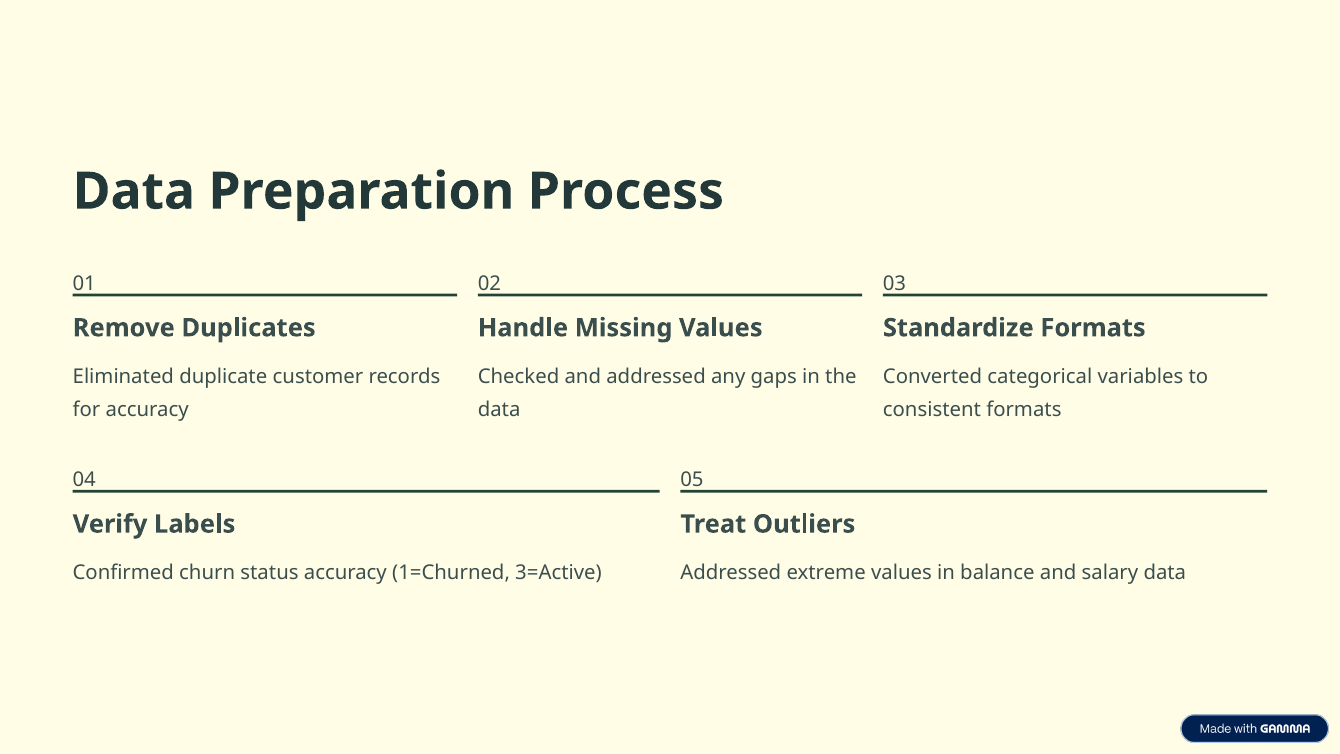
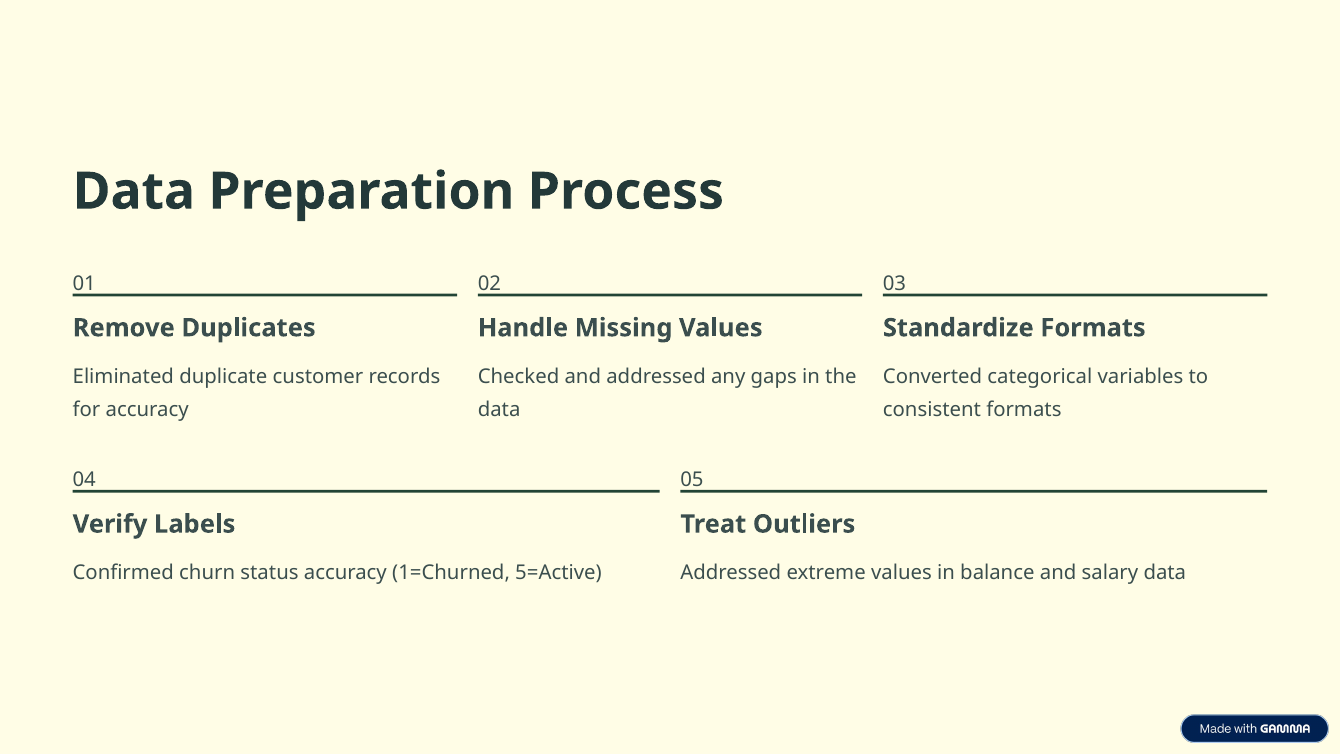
3=Active: 3=Active -> 5=Active (559, 573)
